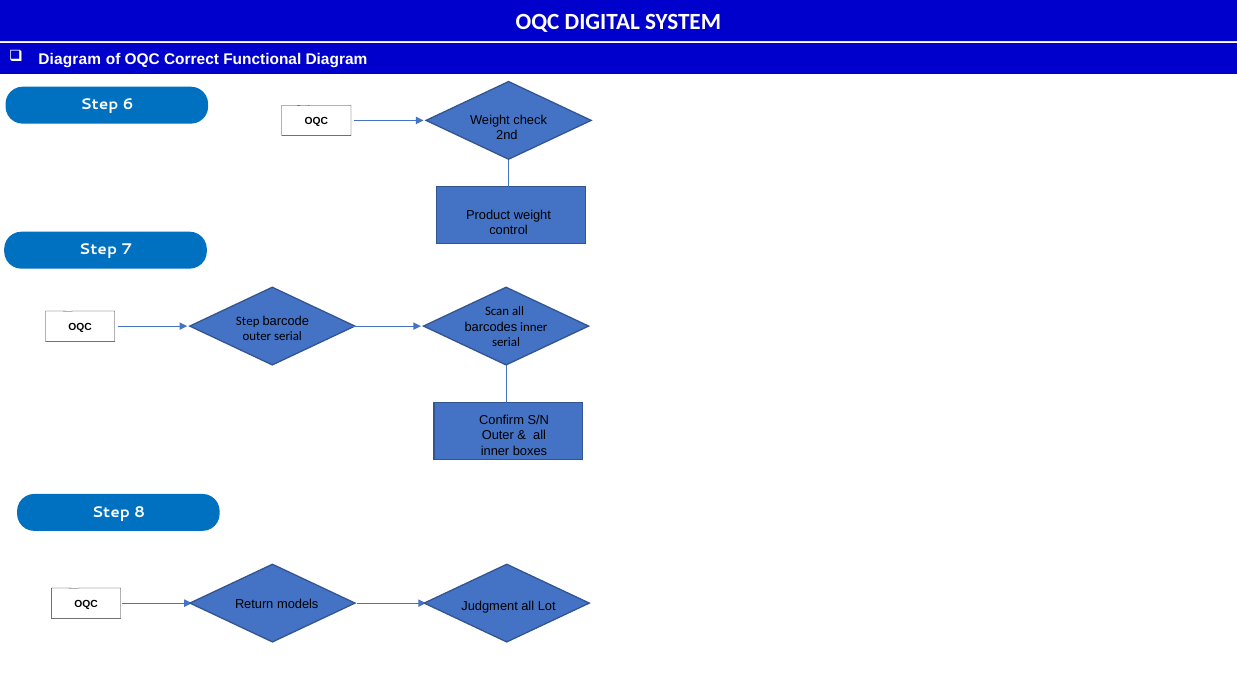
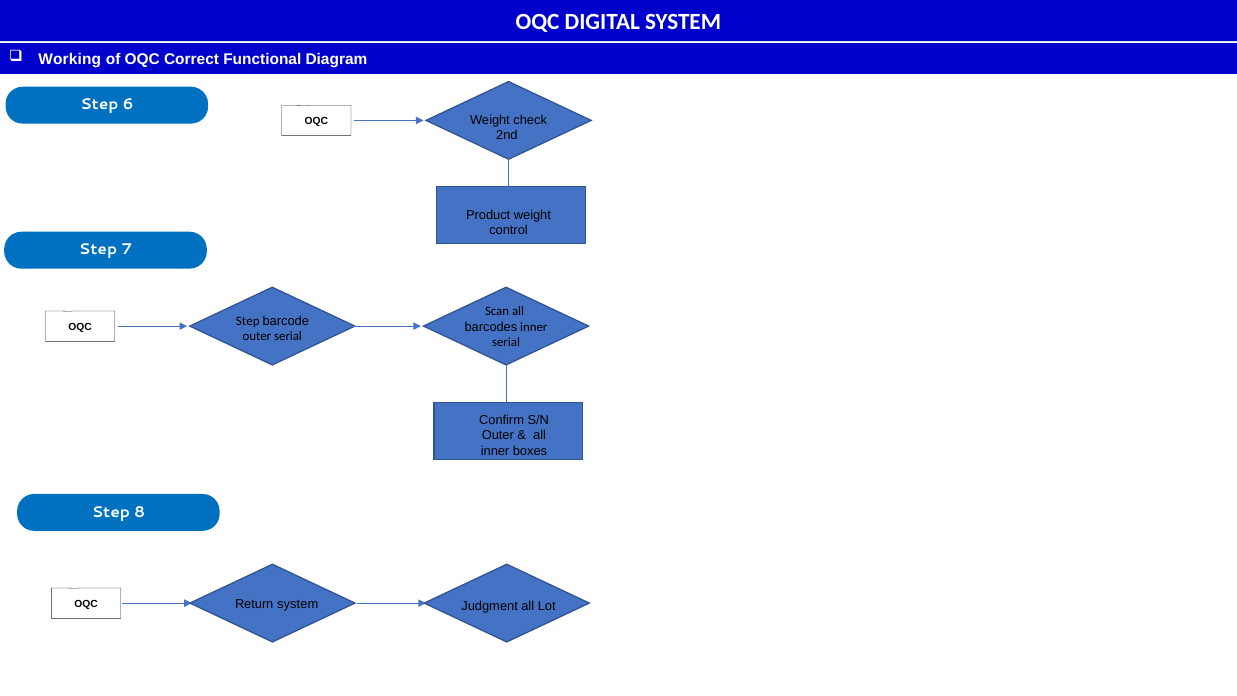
Diagram: Diagram -> Working (70, 59)
Return models: models -> system (298, 604)
